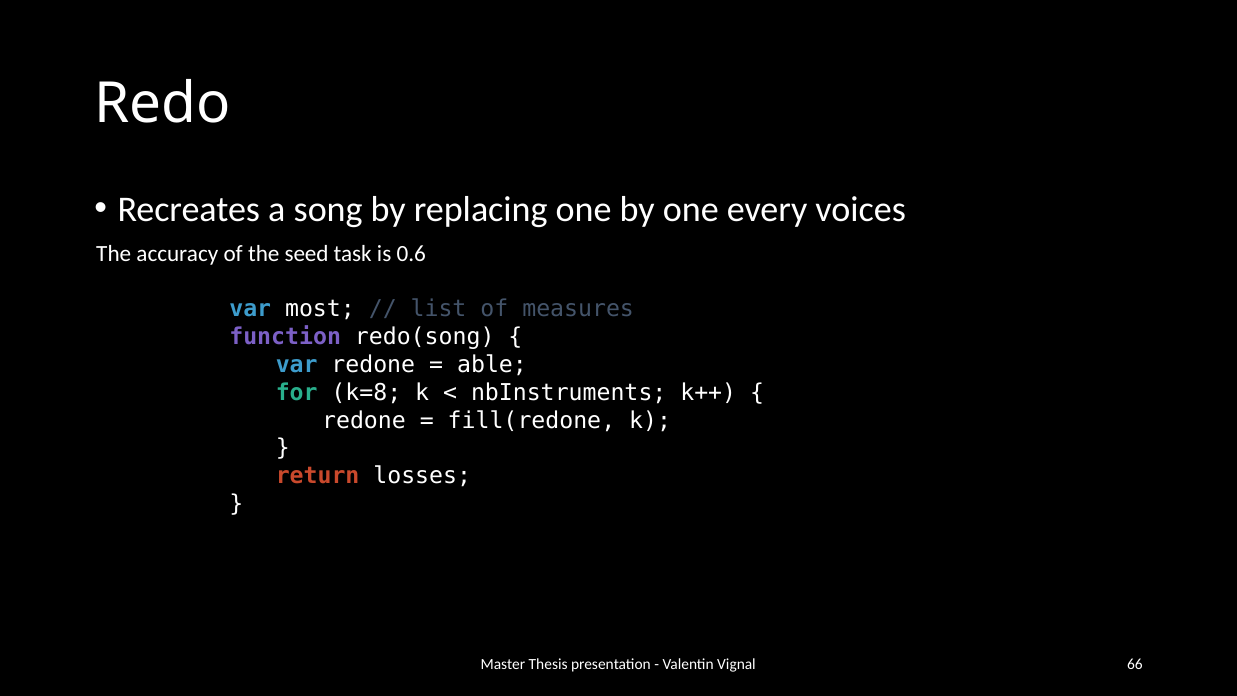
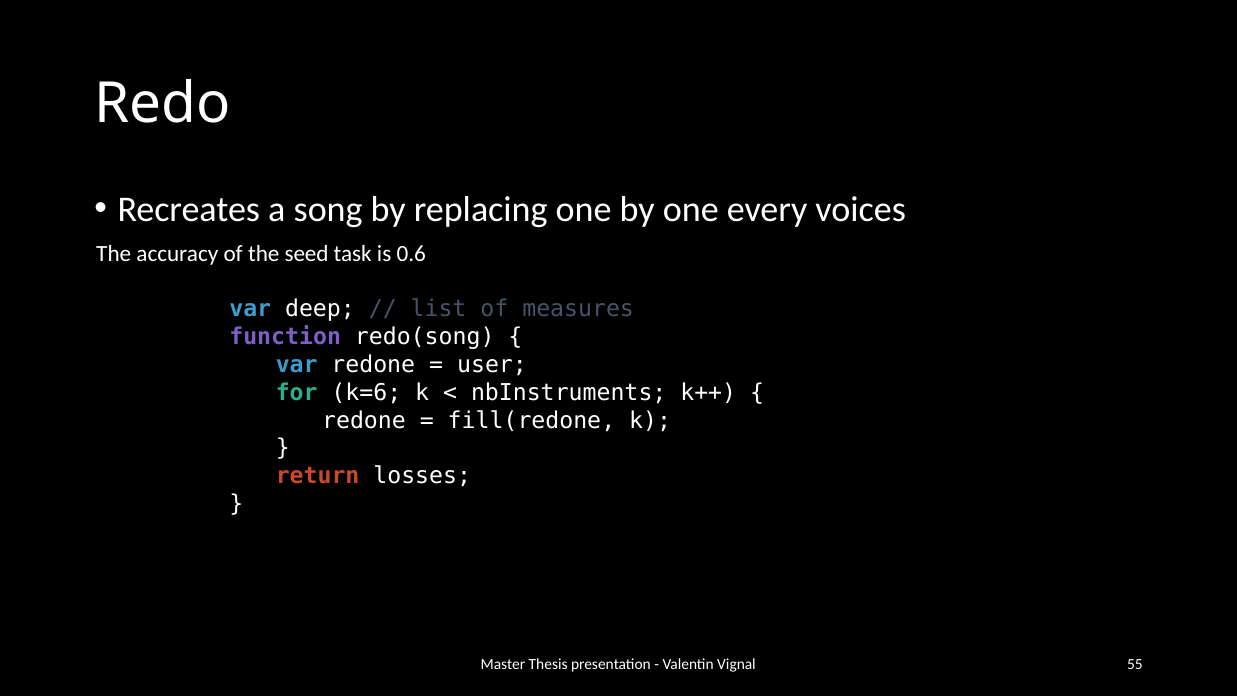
most: most -> deep (320, 309)
able: able -> user (492, 365)
k=8: k=8 -> k=6 (366, 392)
66: 66 -> 55 (1135, 664)
